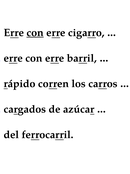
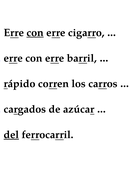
del underline: none -> present (11, 134)
